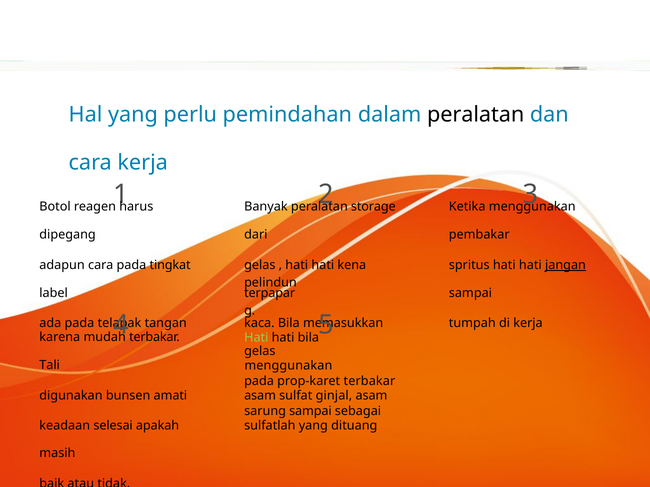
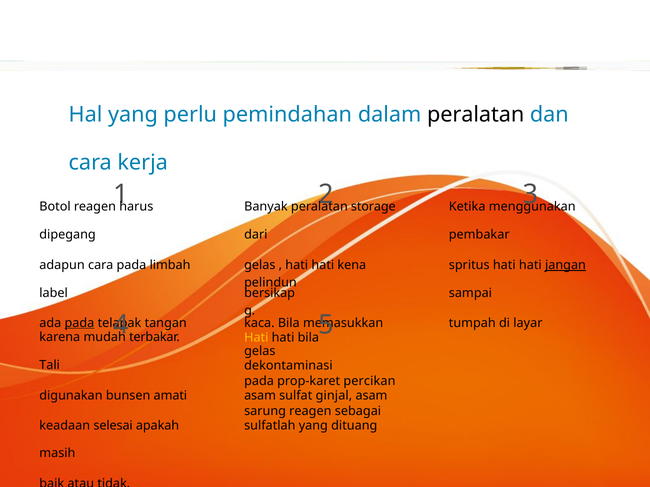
tingkat: tingkat -> limbah (170, 265)
terpapar: terpapar -> bersikap (270, 293)
pada underline: none -> present (79, 323)
di kerja: kerja -> layar (528, 323)
Hati colour: light green -> yellow (256, 338)
menggunakan: menggunakan -> dekontaminasi (288, 366)
prop-karet terbakar: terbakar -> percikan (369, 382)
sarung sampai: sampai -> reagen (310, 411)
